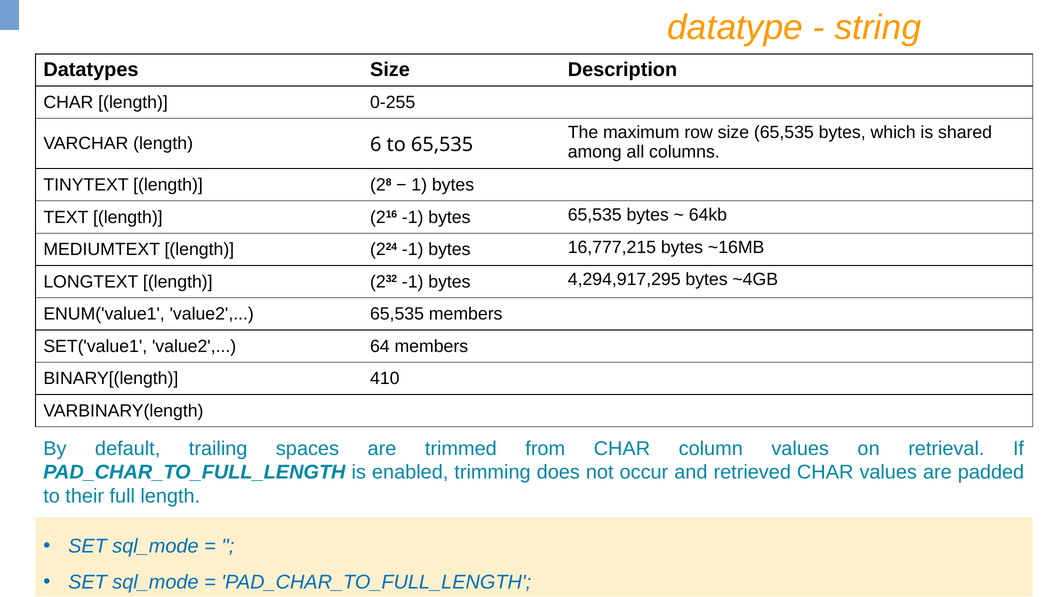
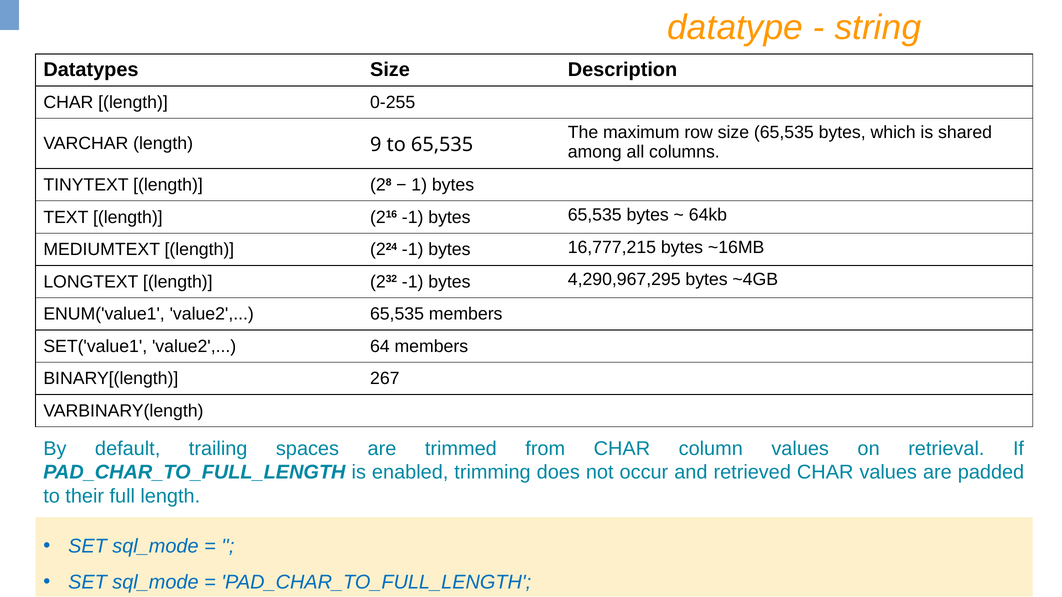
6: 6 -> 9 (376, 145)
4,294,917,295: 4,294,917,295 -> 4,290,967,295 (624, 280)
410: 410 -> 267 (385, 379)
